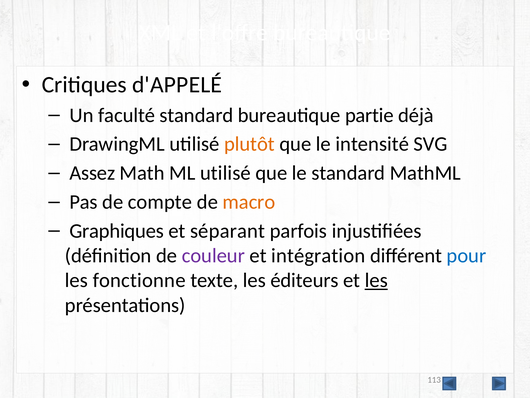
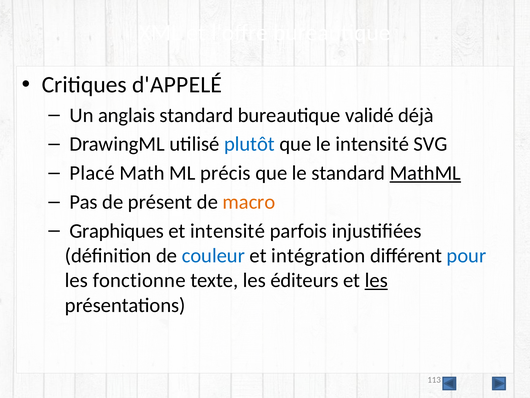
faculté: faculté -> anglais (127, 115)
partie: partie -> validé (369, 115)
plutôt colour: orange -> blue (249, 144)
Assez: Assez -> Placé (92, 173)
ML utilisé: utilisé -> précis (225, 173)
MathML underline: none -> present (425, 173)
compte: compte -> présent (160, 202)
et séparant: séparant -> intensité (227, 231)
couleur colour: purple -> blue (213, 255)
